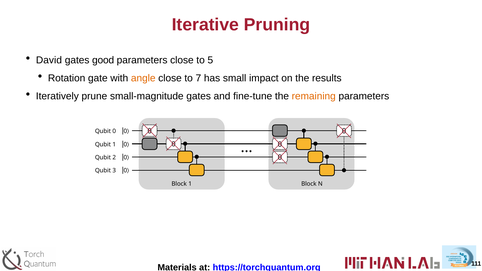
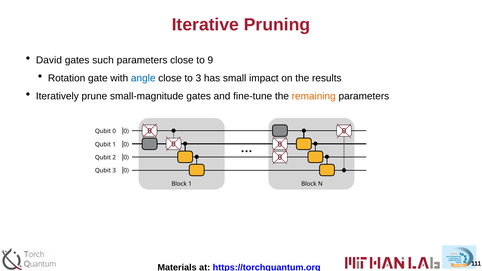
good: good -> such (103, 60)
5: 5 -> 9 (210, 60)
angle colour: orange -> blue (143, 78)
to 7: 7 -> 3 (198, 78)
